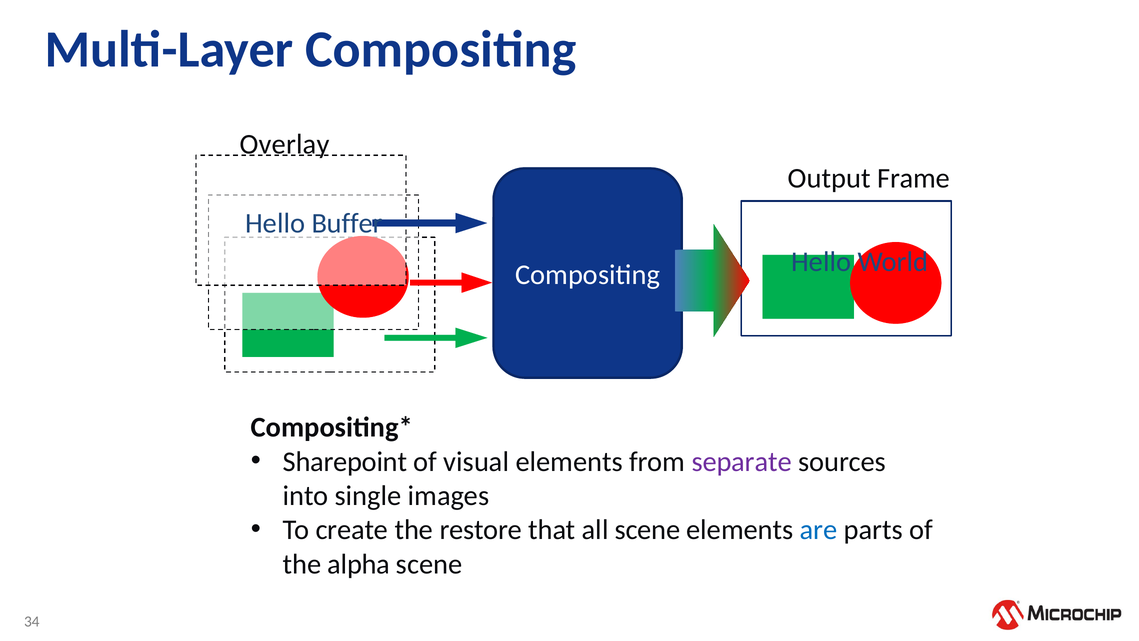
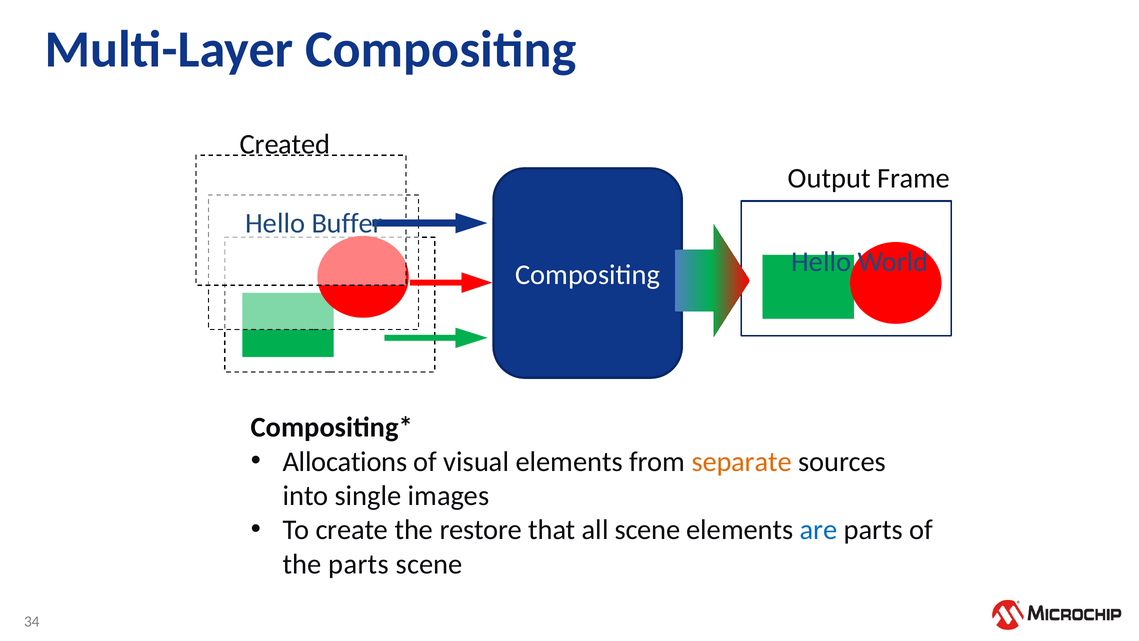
Overlay: Overlay -> Created (285, 144)
Sharepoint: Sharepoint -> Allocations (345, 461)
separate colour: purple -> orange (742, 461)
the alpha: alpha -> parts (359, 564)
